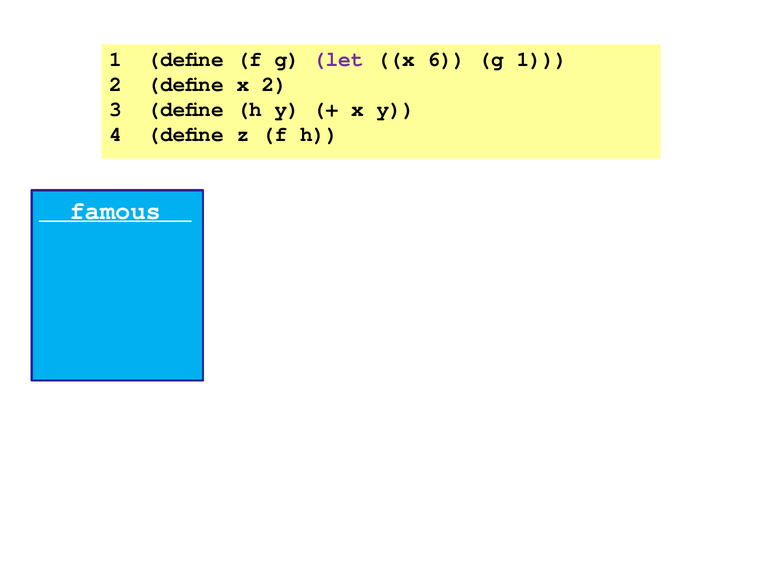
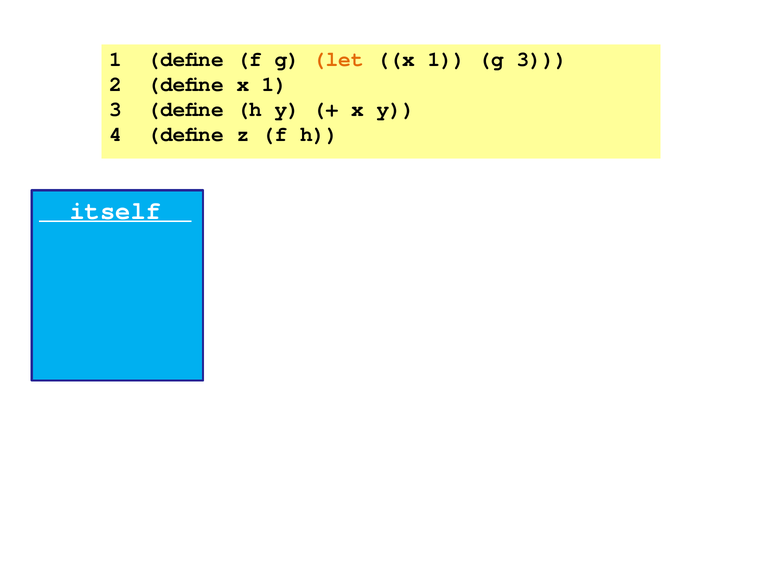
let colour: purple -> orange (338, 60)
6: 6 -> 1 (447, 60)
g 1: 1 -> 3 (542, 60)
define x 2: 2 -> 1 (275, 85)
famous: famous -> itself (115, 211)
